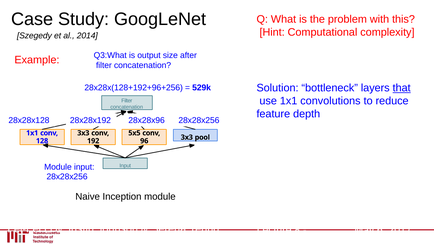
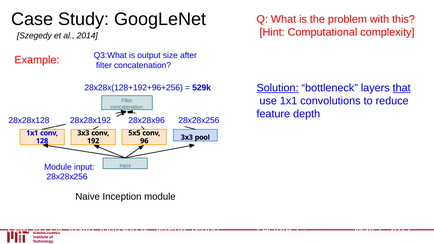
Solution underline: none -> present (278, 88)
8: 8 -> 1 (297, 230)
6: 6 -> 7 (381, 230)
